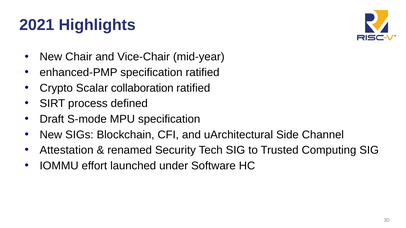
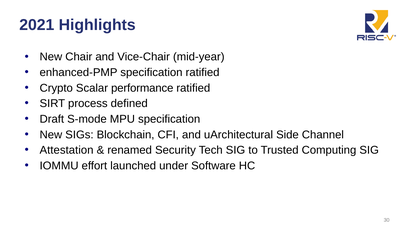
collaboration: collaboration -> performance (142, 88)
